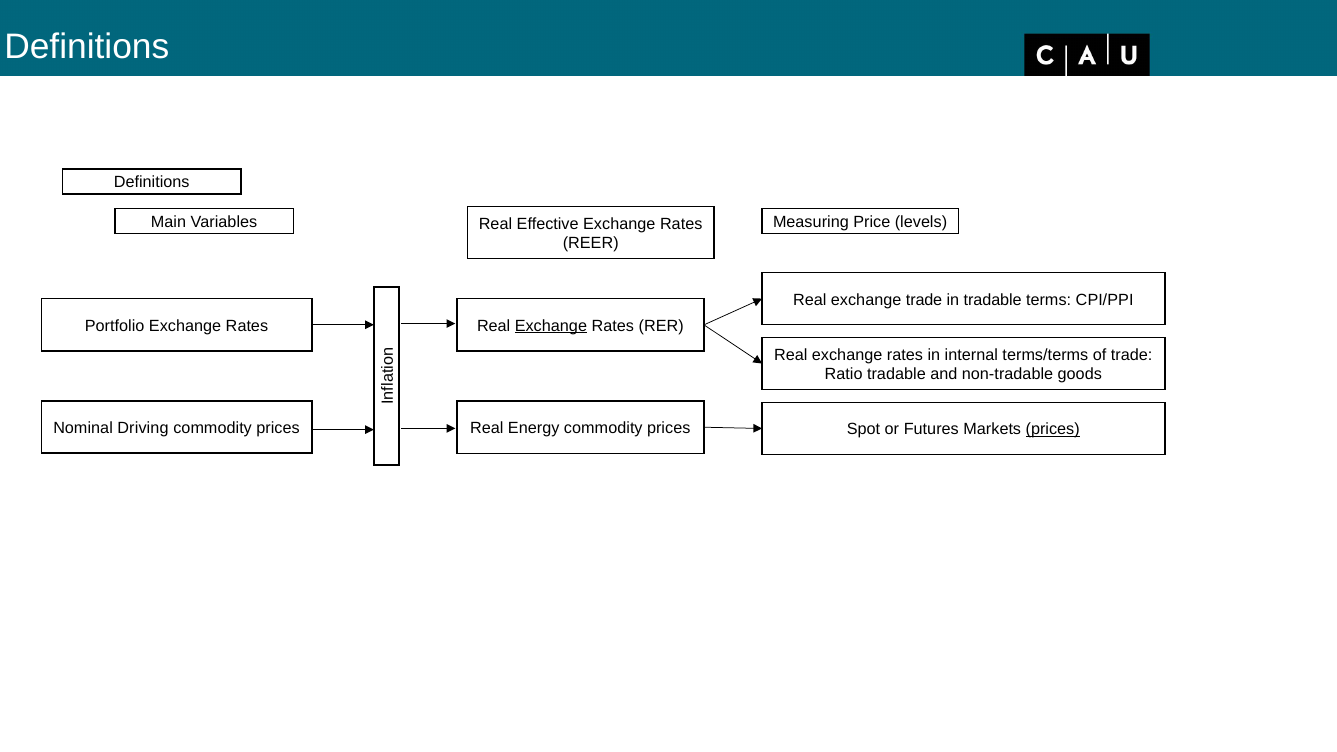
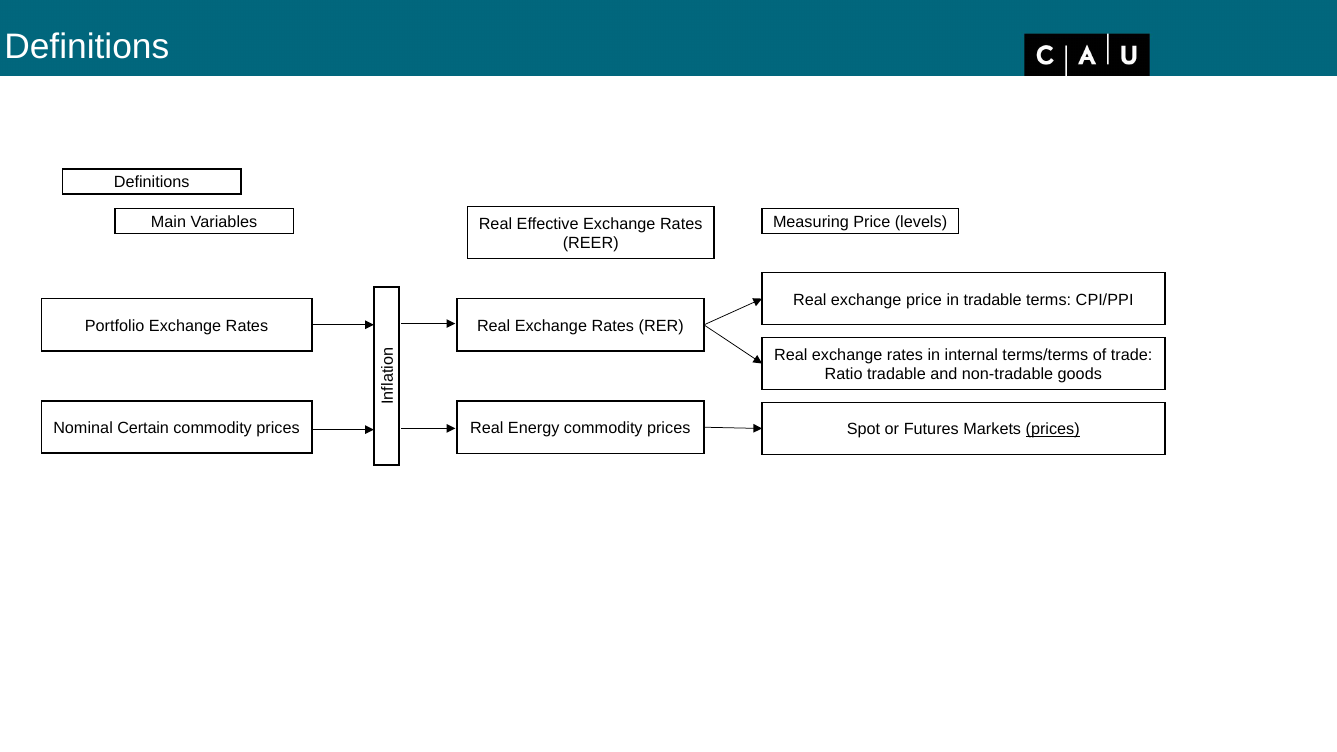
exchange trade: trade -> price (924, 300)
Exchange underline: present -> none (551, 326)
Driving: Driving -> Certain (143, 428)
